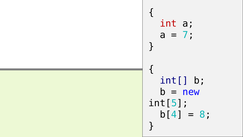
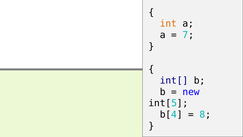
int colour: red -> orange (168, 24)
